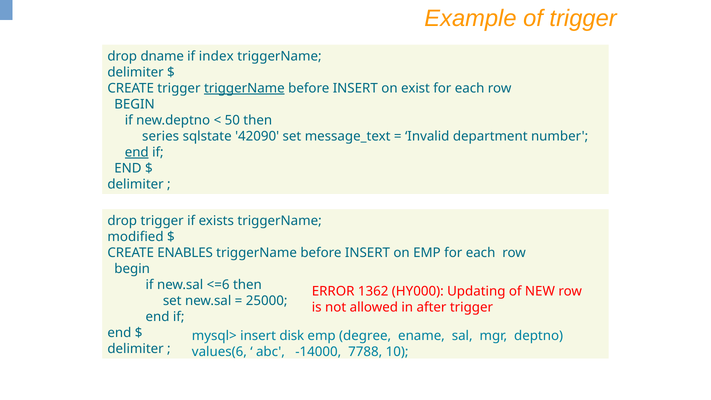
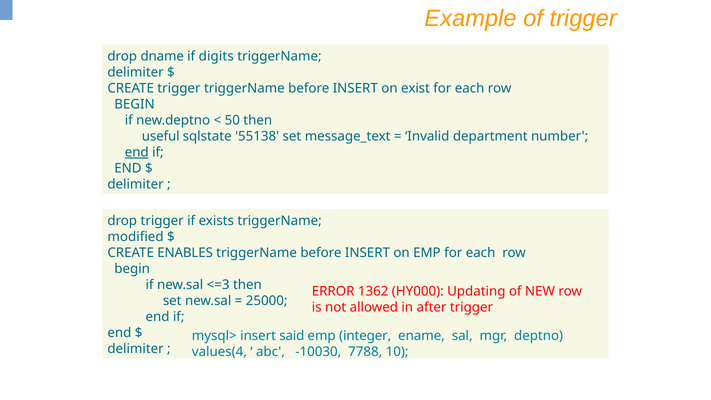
index: index -> digits (216, 56)
triggerName underline: present -> none (244, 88)
series: series -> useful (161, 136)
42090: 42090 -> 55138 (257, 136)
<=6: <=6 -> <=3 (218, 285)
disk: disk -> said (292, 336)
degree: degree -> integer (365, 336)
values(6: values(6 -> values(4 (219, 352)
-14000: -14000 -> -10030 (318, 352)
